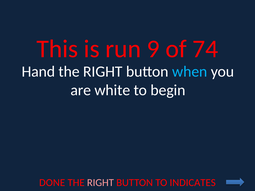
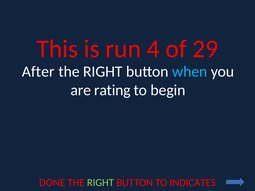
9: 9 -> 4 (153, 49)
74: 74 -> 29 (205, 49)
Hand: Hand -> After (38, 72)
white: white -> rating (112, 90)
RIGHT colour: pink -> light green (100, 183)
